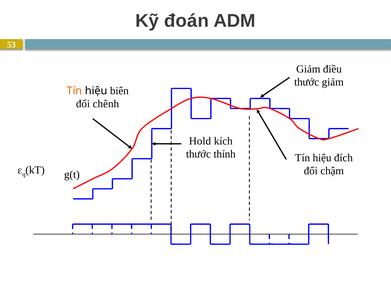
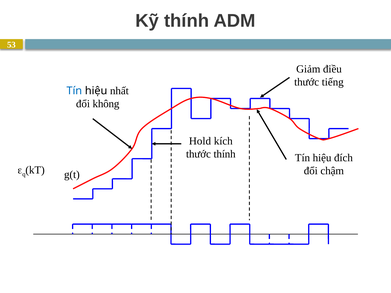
Kỹ đoán: đoán -> thính (187, 21)
thước giảm: giảm -> tiếng (333, 82)
Tín colour: orange -> blue (74, 91)
biên: biên -> nhất (119, 91)
chênh: chênh -> không (106, 104)
